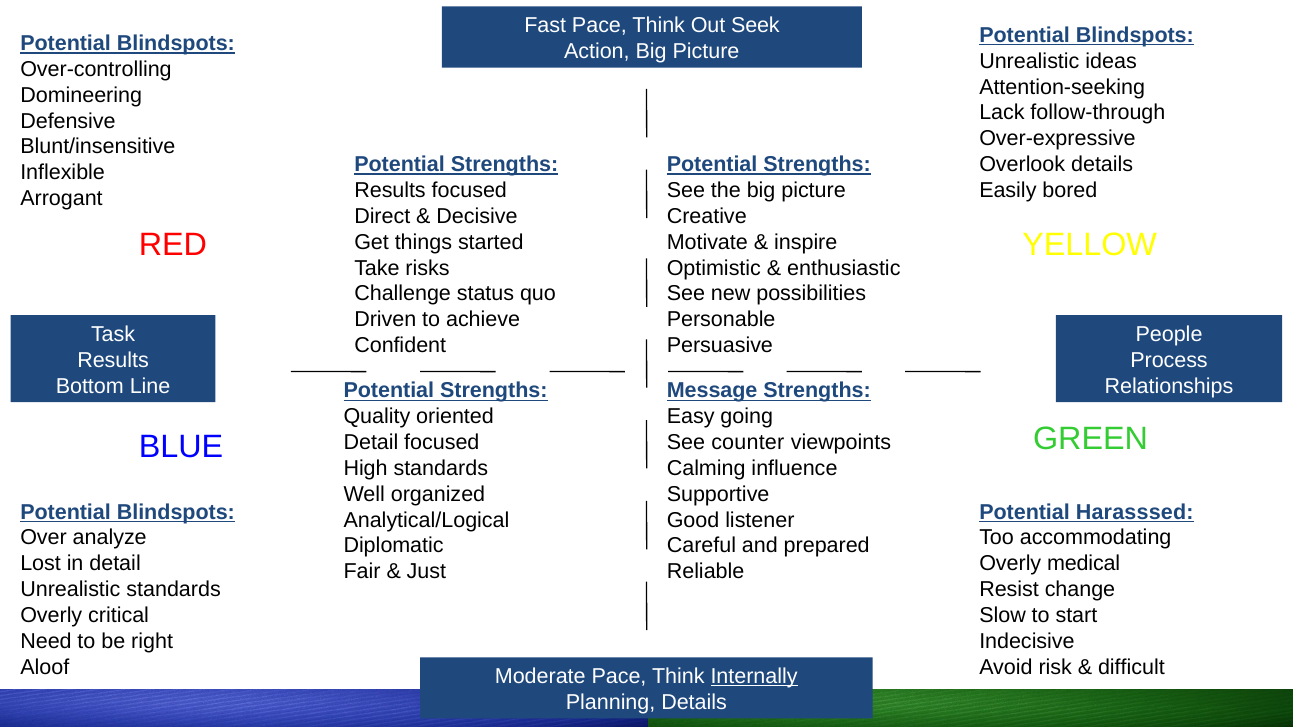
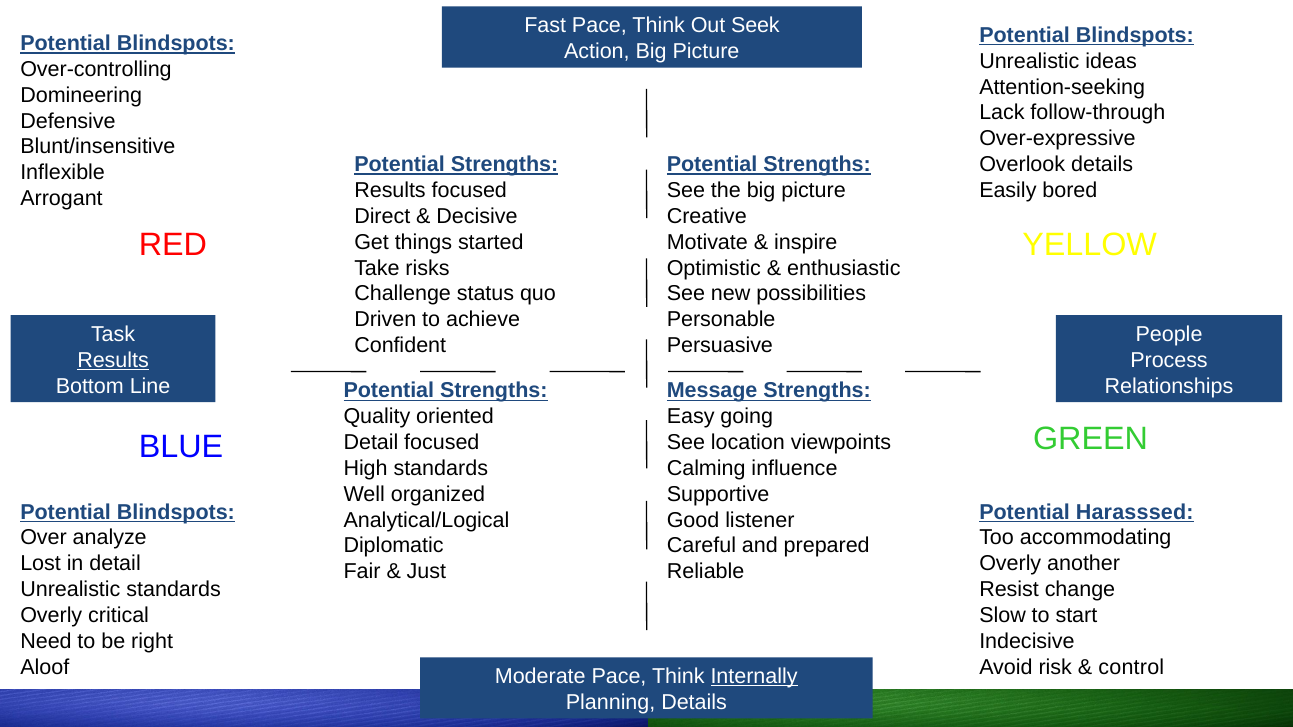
Results underline: none -> present (113, 360)
counter: counter -> location (748, 443)
medical: medical -> another (1084, 564)
difficult: difficult -> control (1131, 667)
